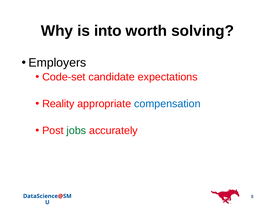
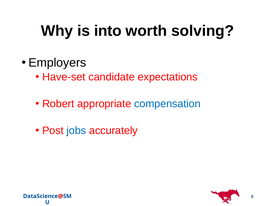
Code-set: Code-set -> Have-set (64, 77)
Reality: Reality -> Robert (58, 104)
jobs colour: green -> blue (76, 131)
